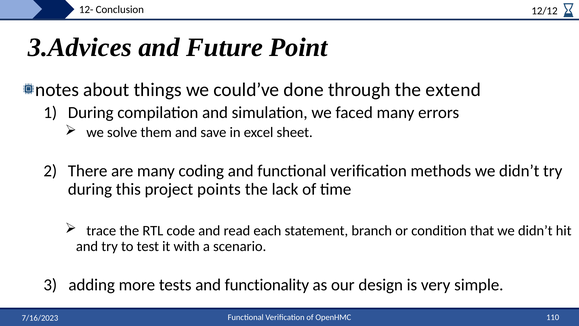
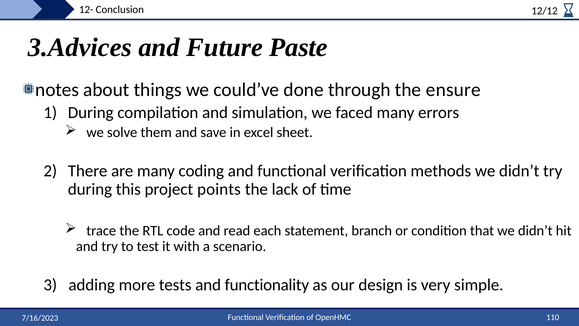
Point: Point -> Paste (298, 47)
extend: extend -> ensure (453, 90)
